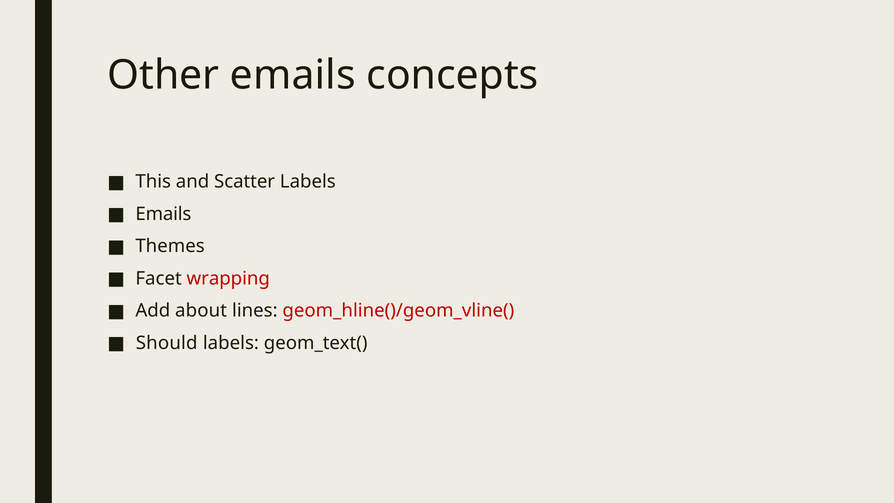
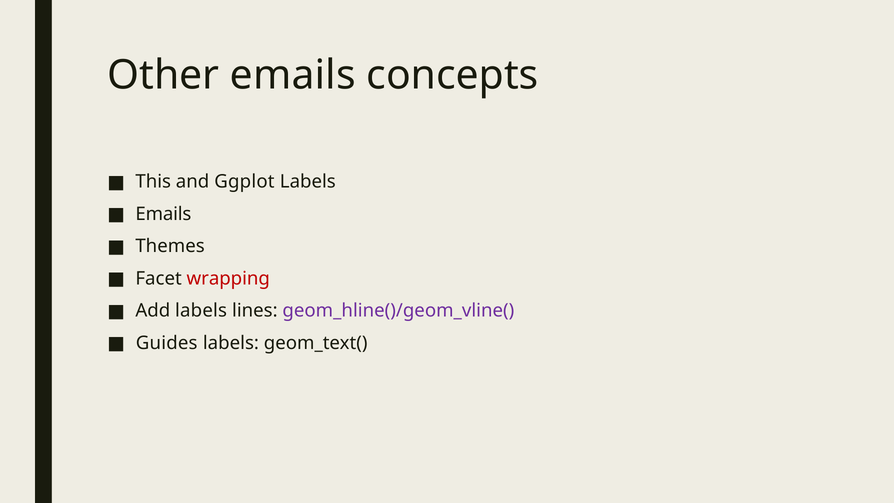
Scatter: Scatter -> Ggplot (244, 182)
Add about: about -> labels (201, 311)
geom_hline()/geom_vline( colour: red -> purple (398, 311)
Should: Should -> Guides (167, 343)
